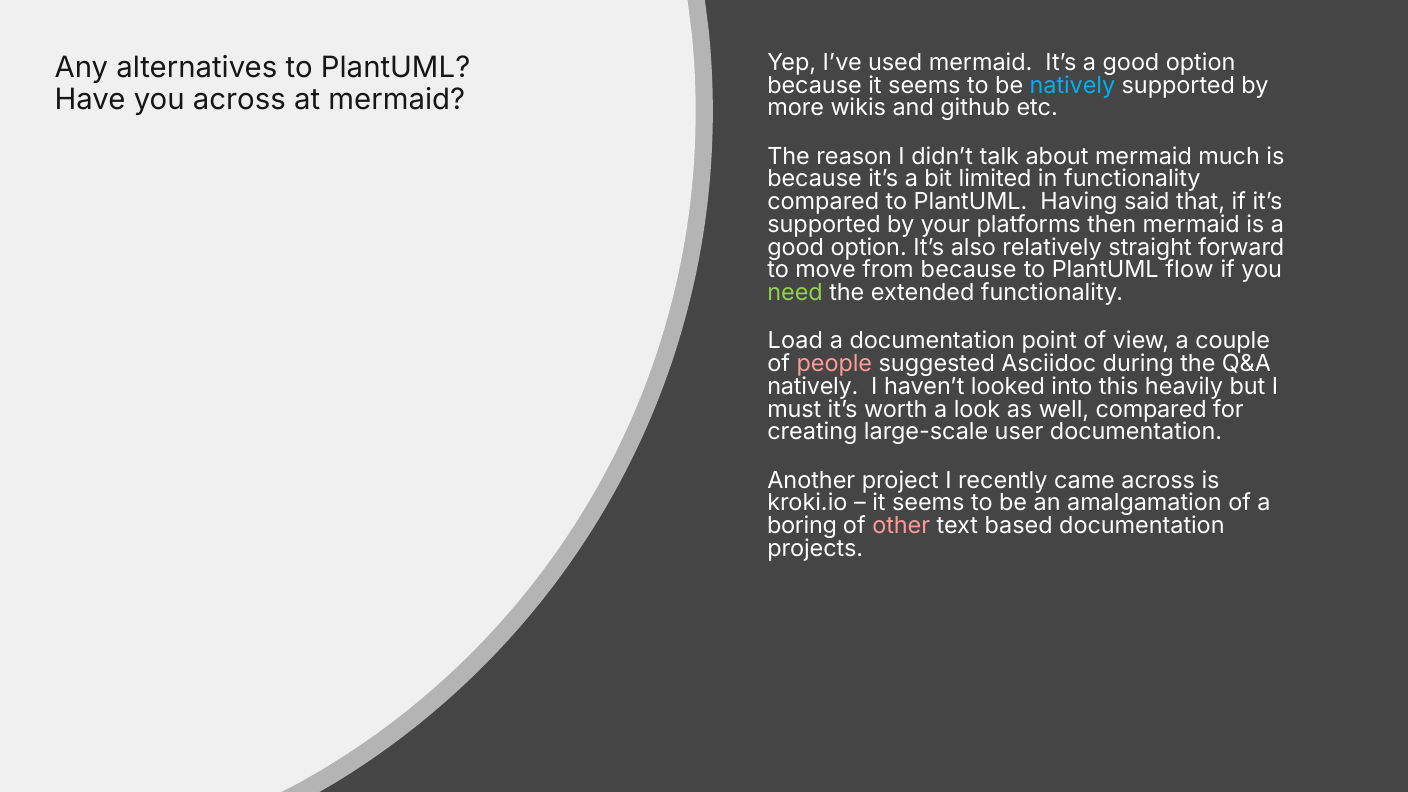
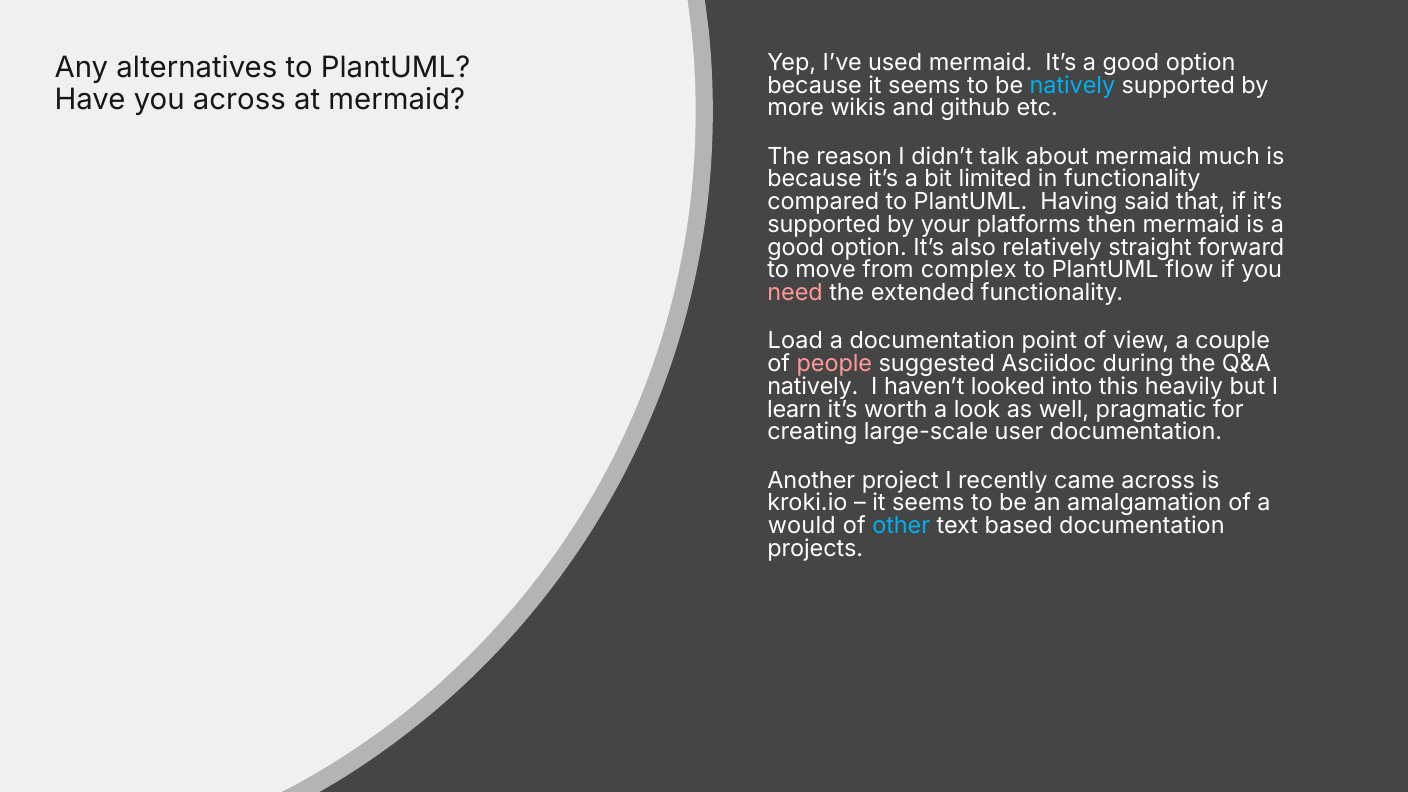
from because: because -> complex (969, 270)
need colour: light green -> pink (795, 293)
must: must -> learn (794, 409)
well compared: compared -> pragmatic (1151, 409)
boring: boring -> would (802, 526)
other colour: pink -> light blue (901, 526)
